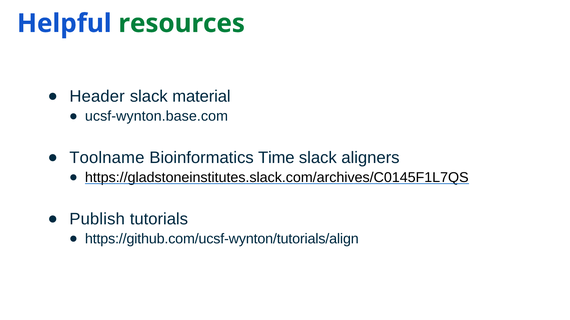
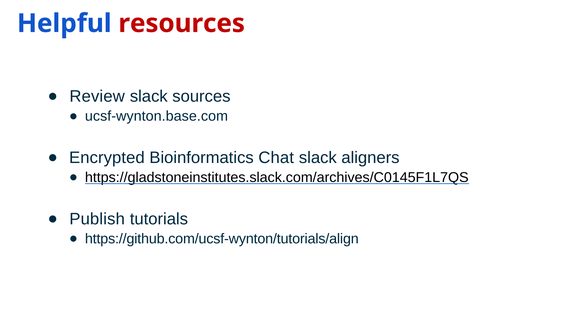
resources colour: green -> red (182, 23)
Header: Header -> Review (97, 97)
material: material -> sources (201, 97)
Toolname: Toolname -> Encrypted (107, 158)
Time: Time -> Chat (276, 158)
